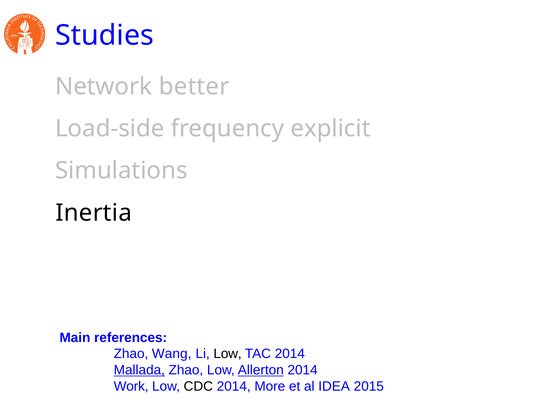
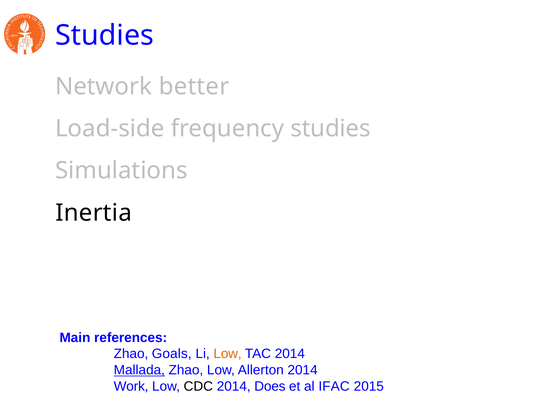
frequency explicit: explicit -> studies (331, 129)
Wang: Wang -> Goals (172, 354)
Low colour: black -> orange (228, 354)
Allerton underline: present -> none (261, 371)
More: More -> Does (270, 387)
IDEA: IDEA -> IFAC (334, 387)
